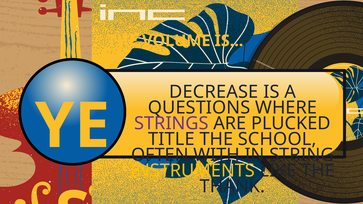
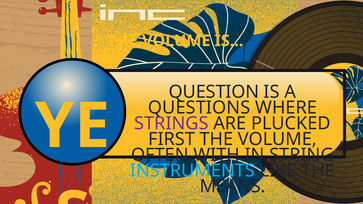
DECREASE: DECREASE -> QUESTION (214, 92)
TITLE: TITLE -> FIRST (172, 139)
SCHOOL: SCHOOL -> VOLUME (277, 139)
INSTRUMENTS colour: yellow -> light blue (192, 171)
THANK: THANK -> MEANS (233, 187)
